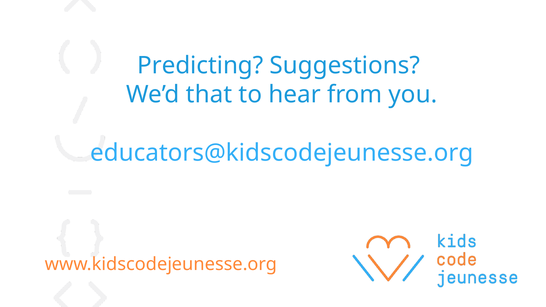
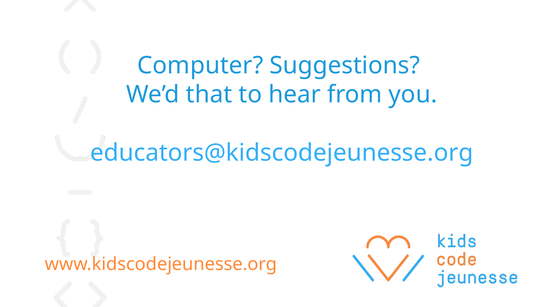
Predicting: Predicting -> Computer (200, 65)
